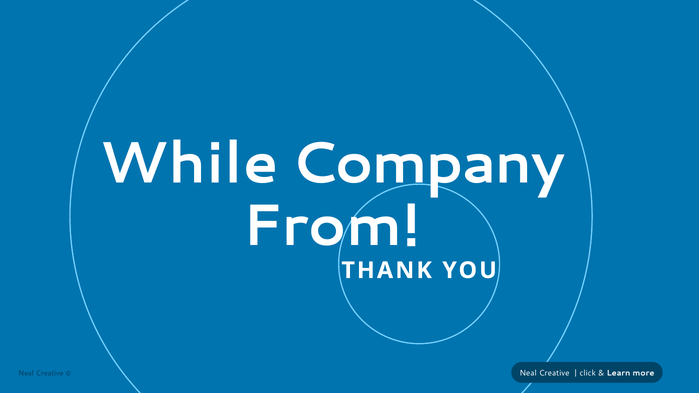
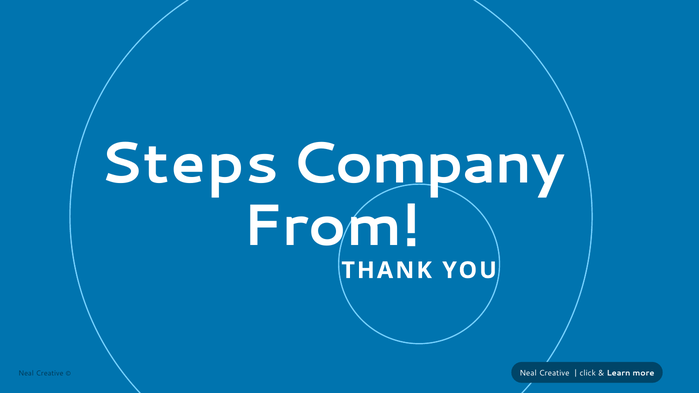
While: While -> Steps (189, 163)
